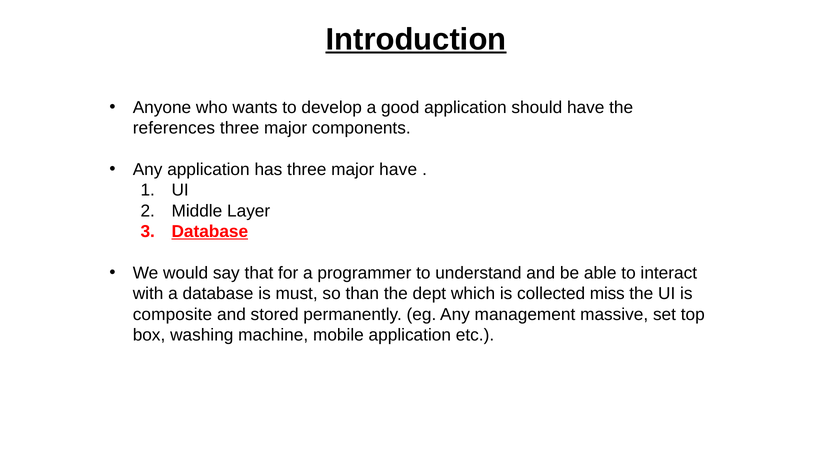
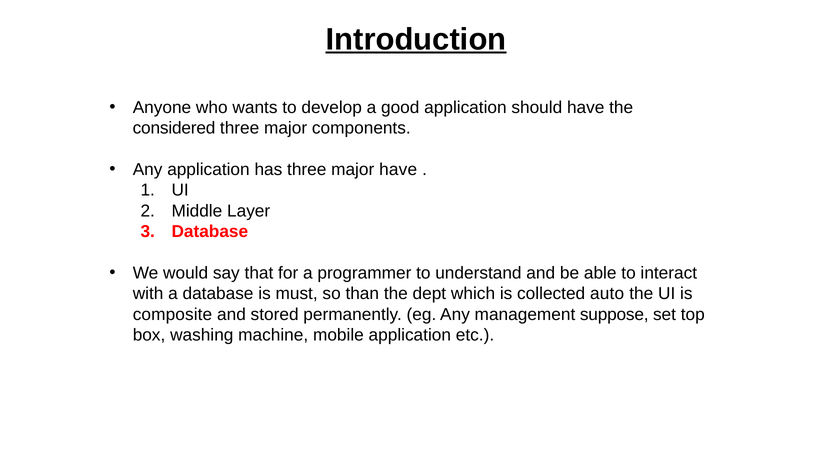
references: references -> considered (174, 128)
Database underline: present -> none (210, 232)
miss: miss -> auto (607, 294)
massive: massive -> suppose (614, 315)
